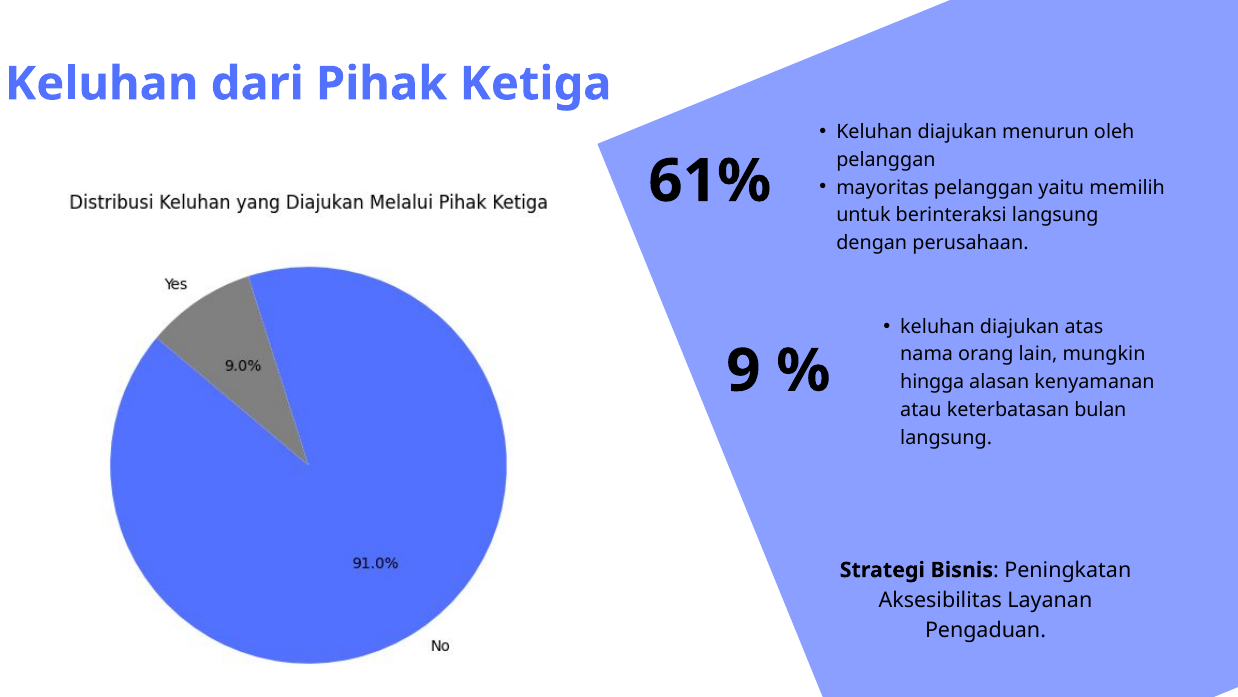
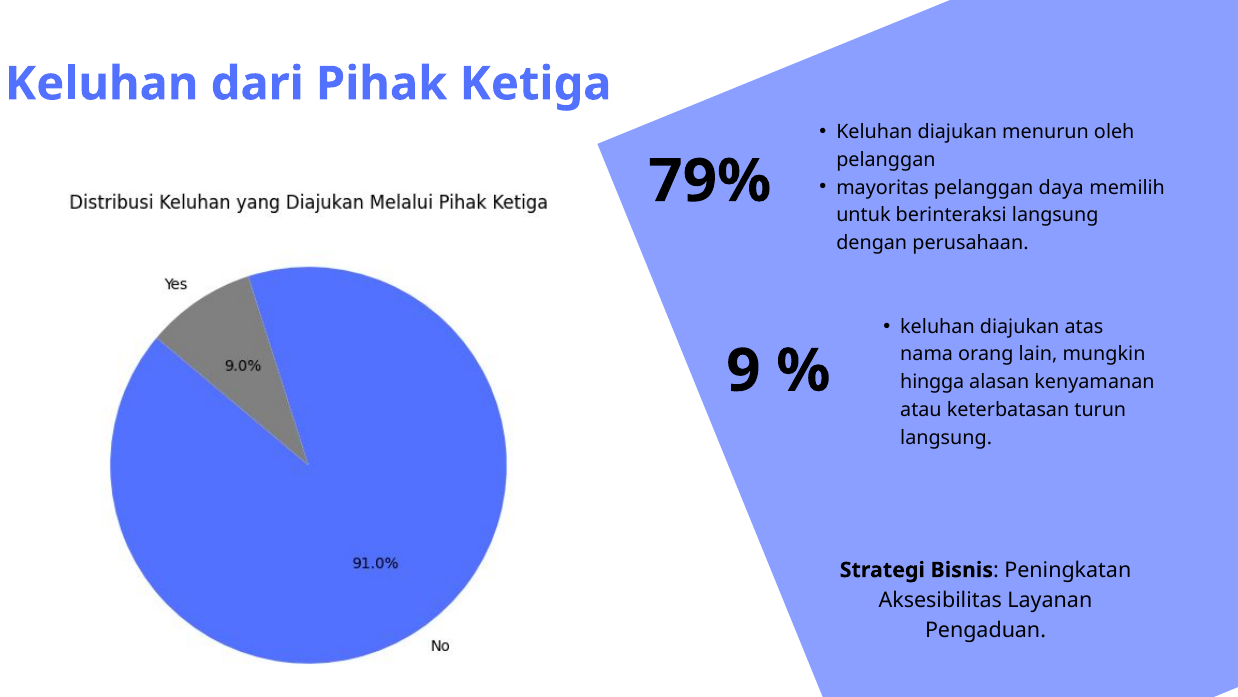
61%: 61% -> 79% (710, 181)
yaitu: yaitu -> daya (1061, 187)
bulan: bulan -> turun (1100, 409)
